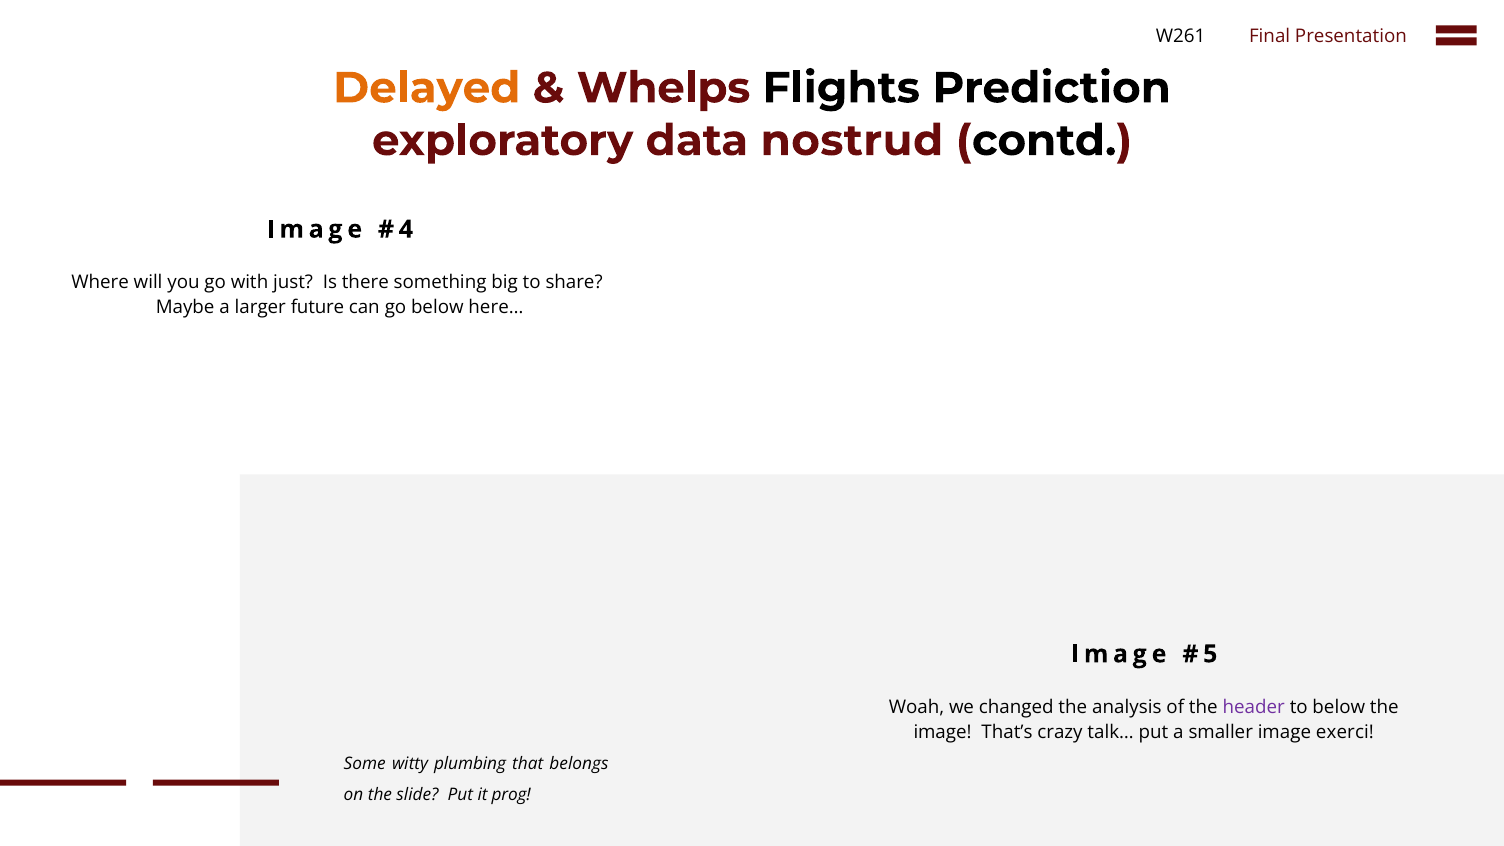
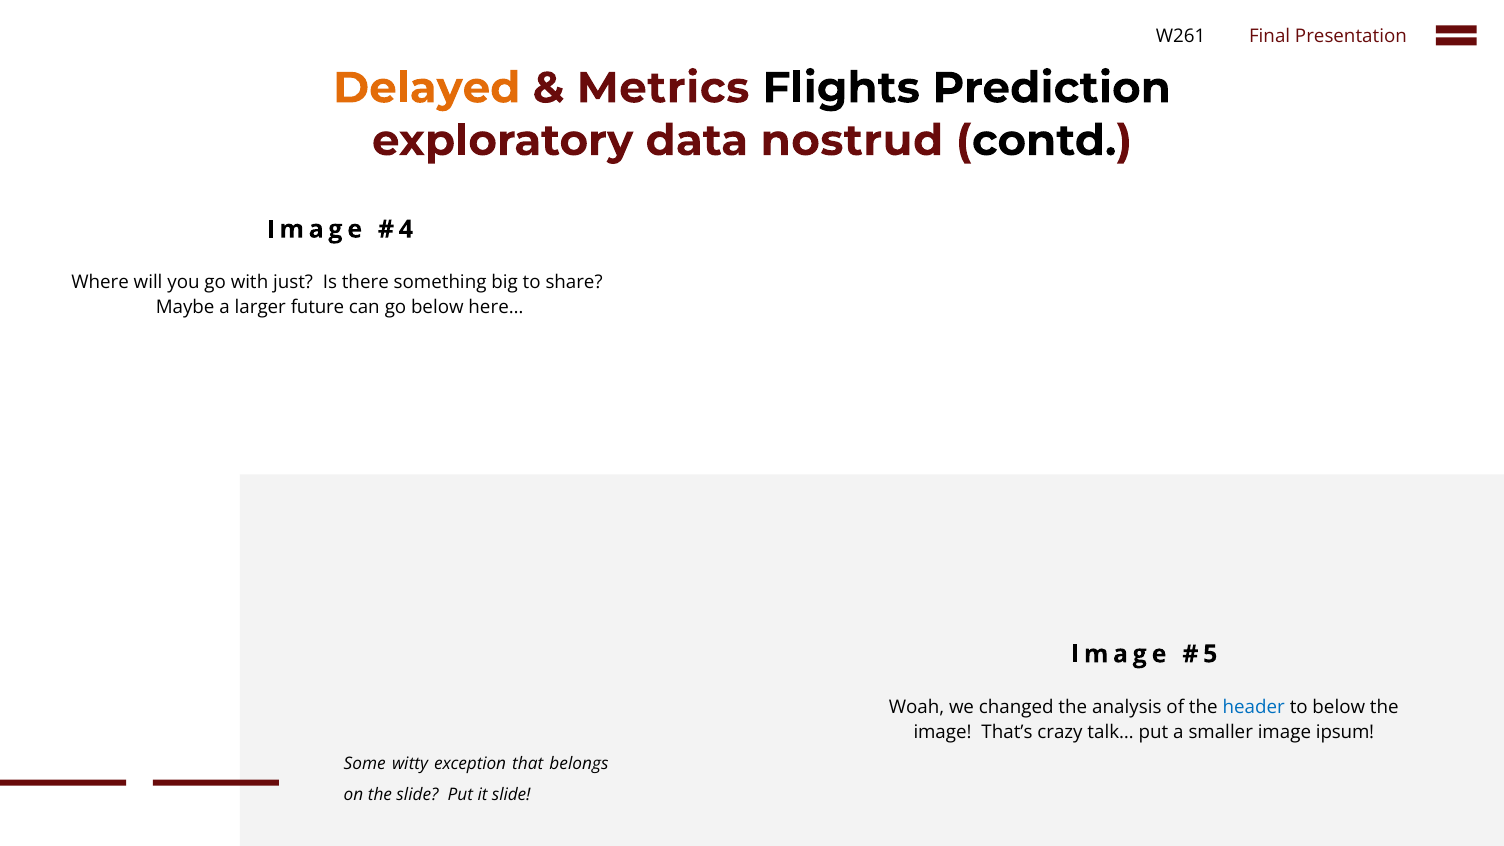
Whelps: Whelps -> Metrics (663, 88)
header colour: purple -> blue (1254, 707)
exerci: exerci -> ipsum (1345, 732)
plumbing: plumbing -> exception (470, 764)
it prog: prog -> slide (511, 795)
